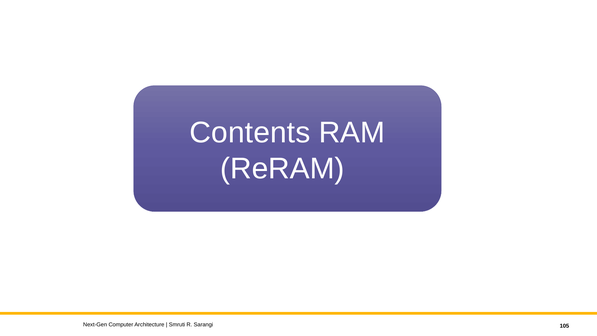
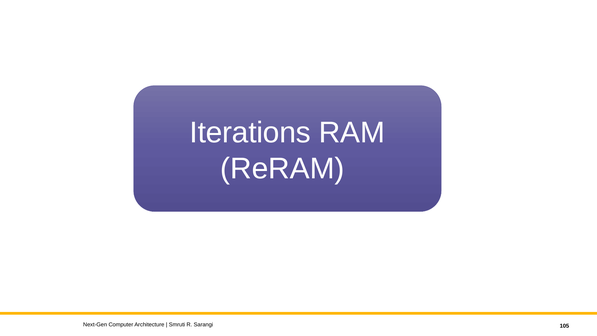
Contents: Contents -> Iterations (250, 133)
